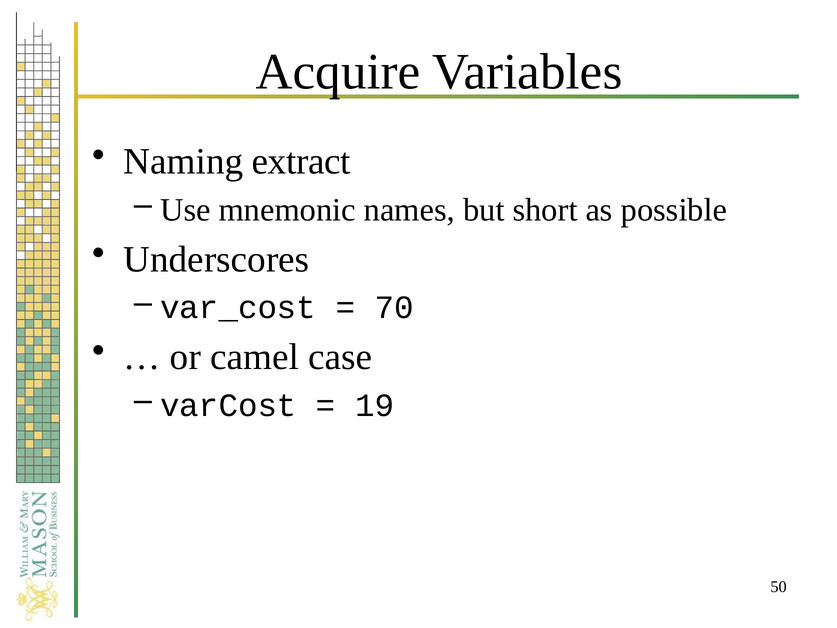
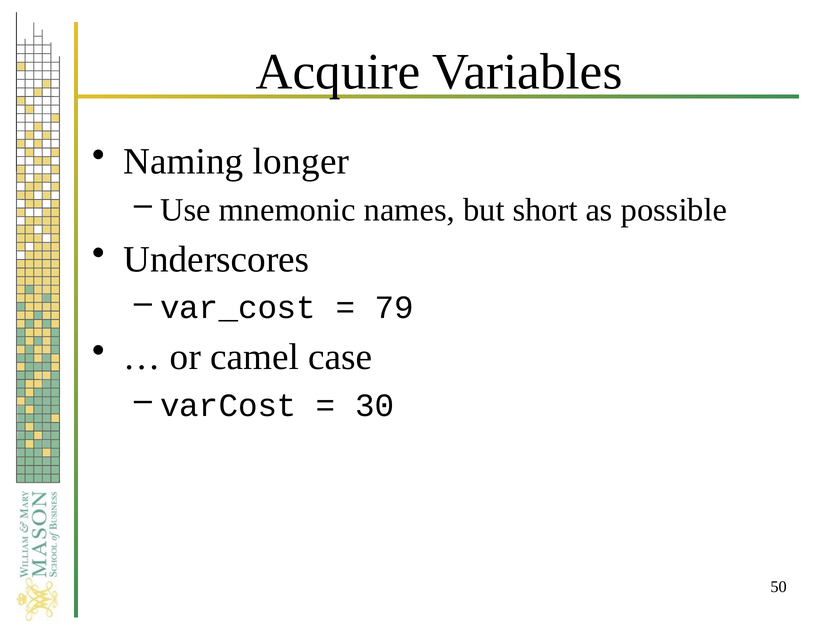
extract: extract -> longer (301, 162)
70: 70 -> 79 (394, 307)
19: 19 -> 30 (375, 405)
